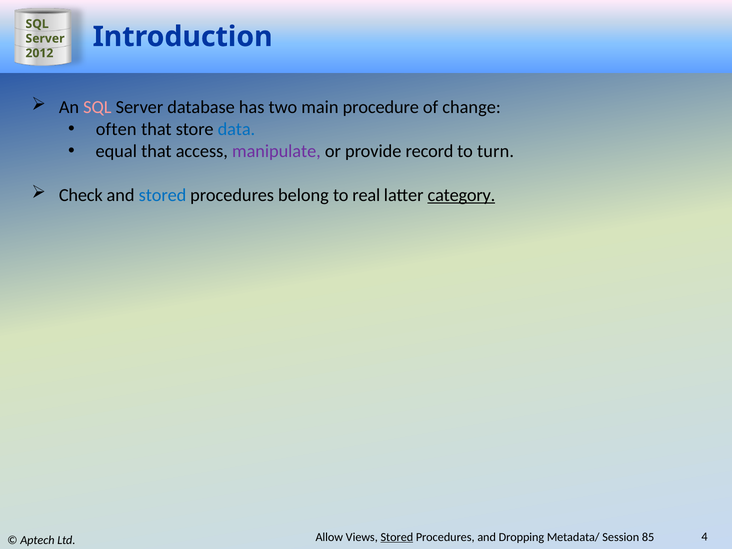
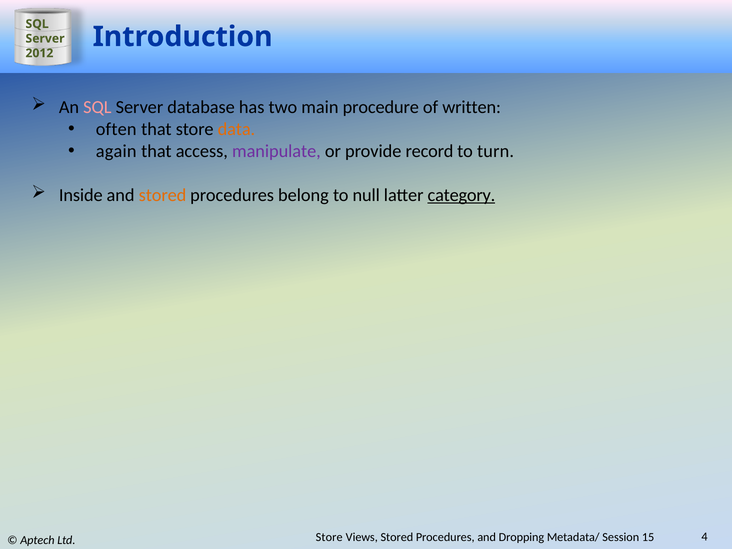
change: change -> written (472, 107)
data colour: blue -> orange (236, 129)
equal: equal -> again (116, 151)
Check: Check -> Inside (81, 195)
stored colour: blue -> orange (163, 195)
real: real -> null (366, 195)
Allow: Allow -> Store (329, 537)
Stored underline: present -> none (397, 537)
85: 85 -> 15 (648, 537)
